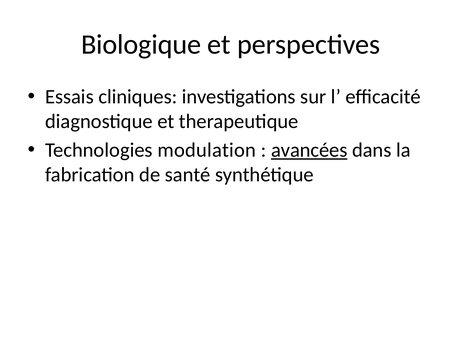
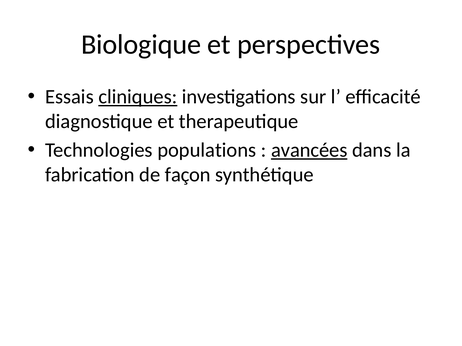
cliniques underline: none -> present (138, 97)
modulation: modulation -> populations (207, 150)
santé: santé -> façon (188, 175)
